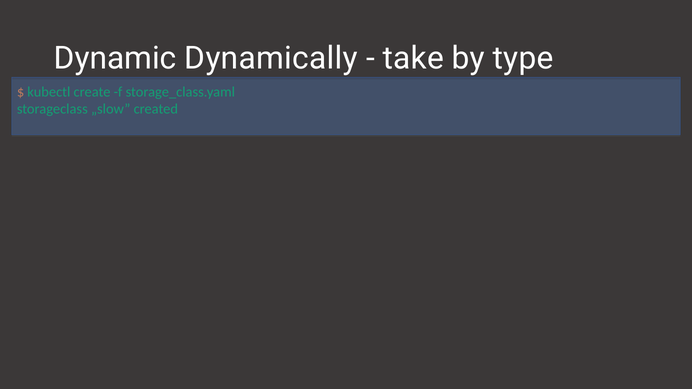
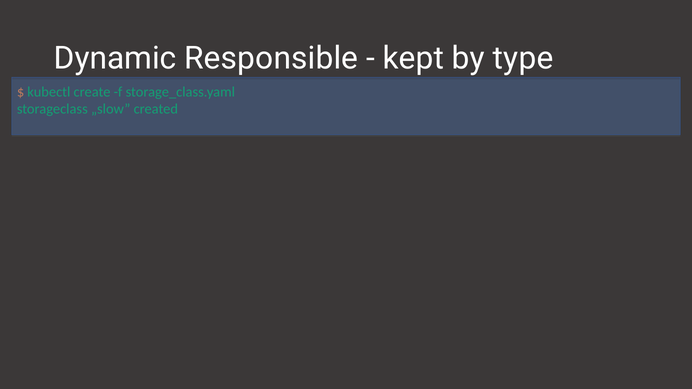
Dynamically: Dynamically -> Responsible (271, 58)
take: take -> kept (413, 58)
